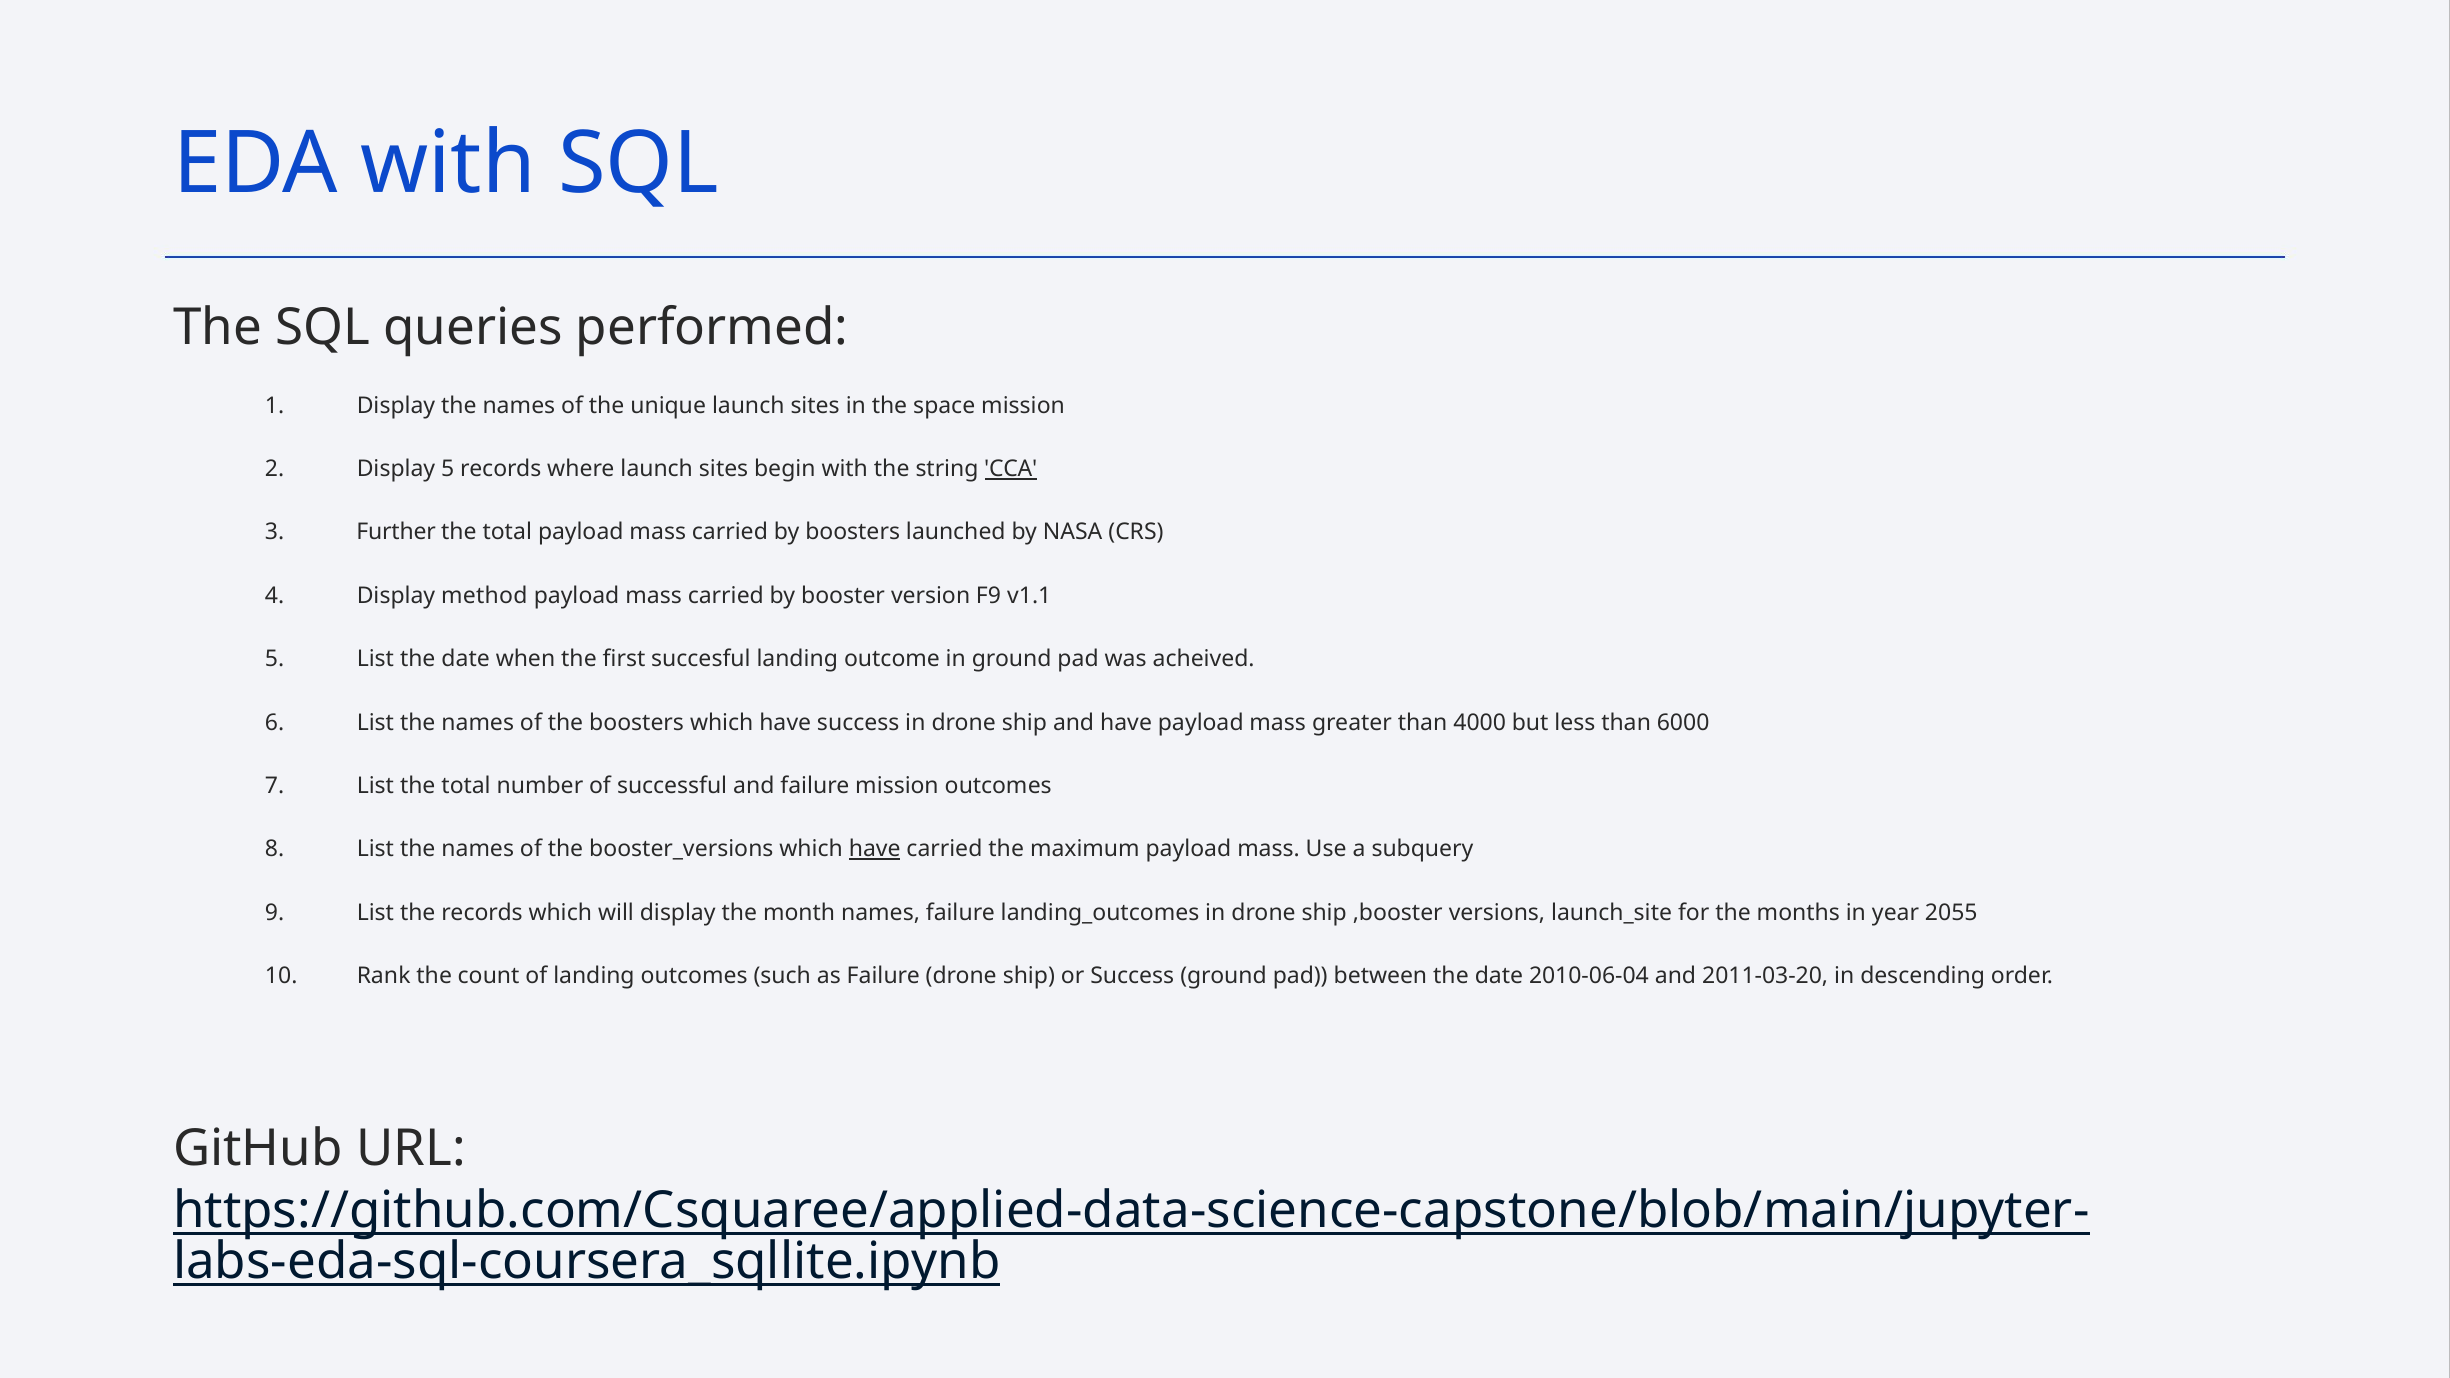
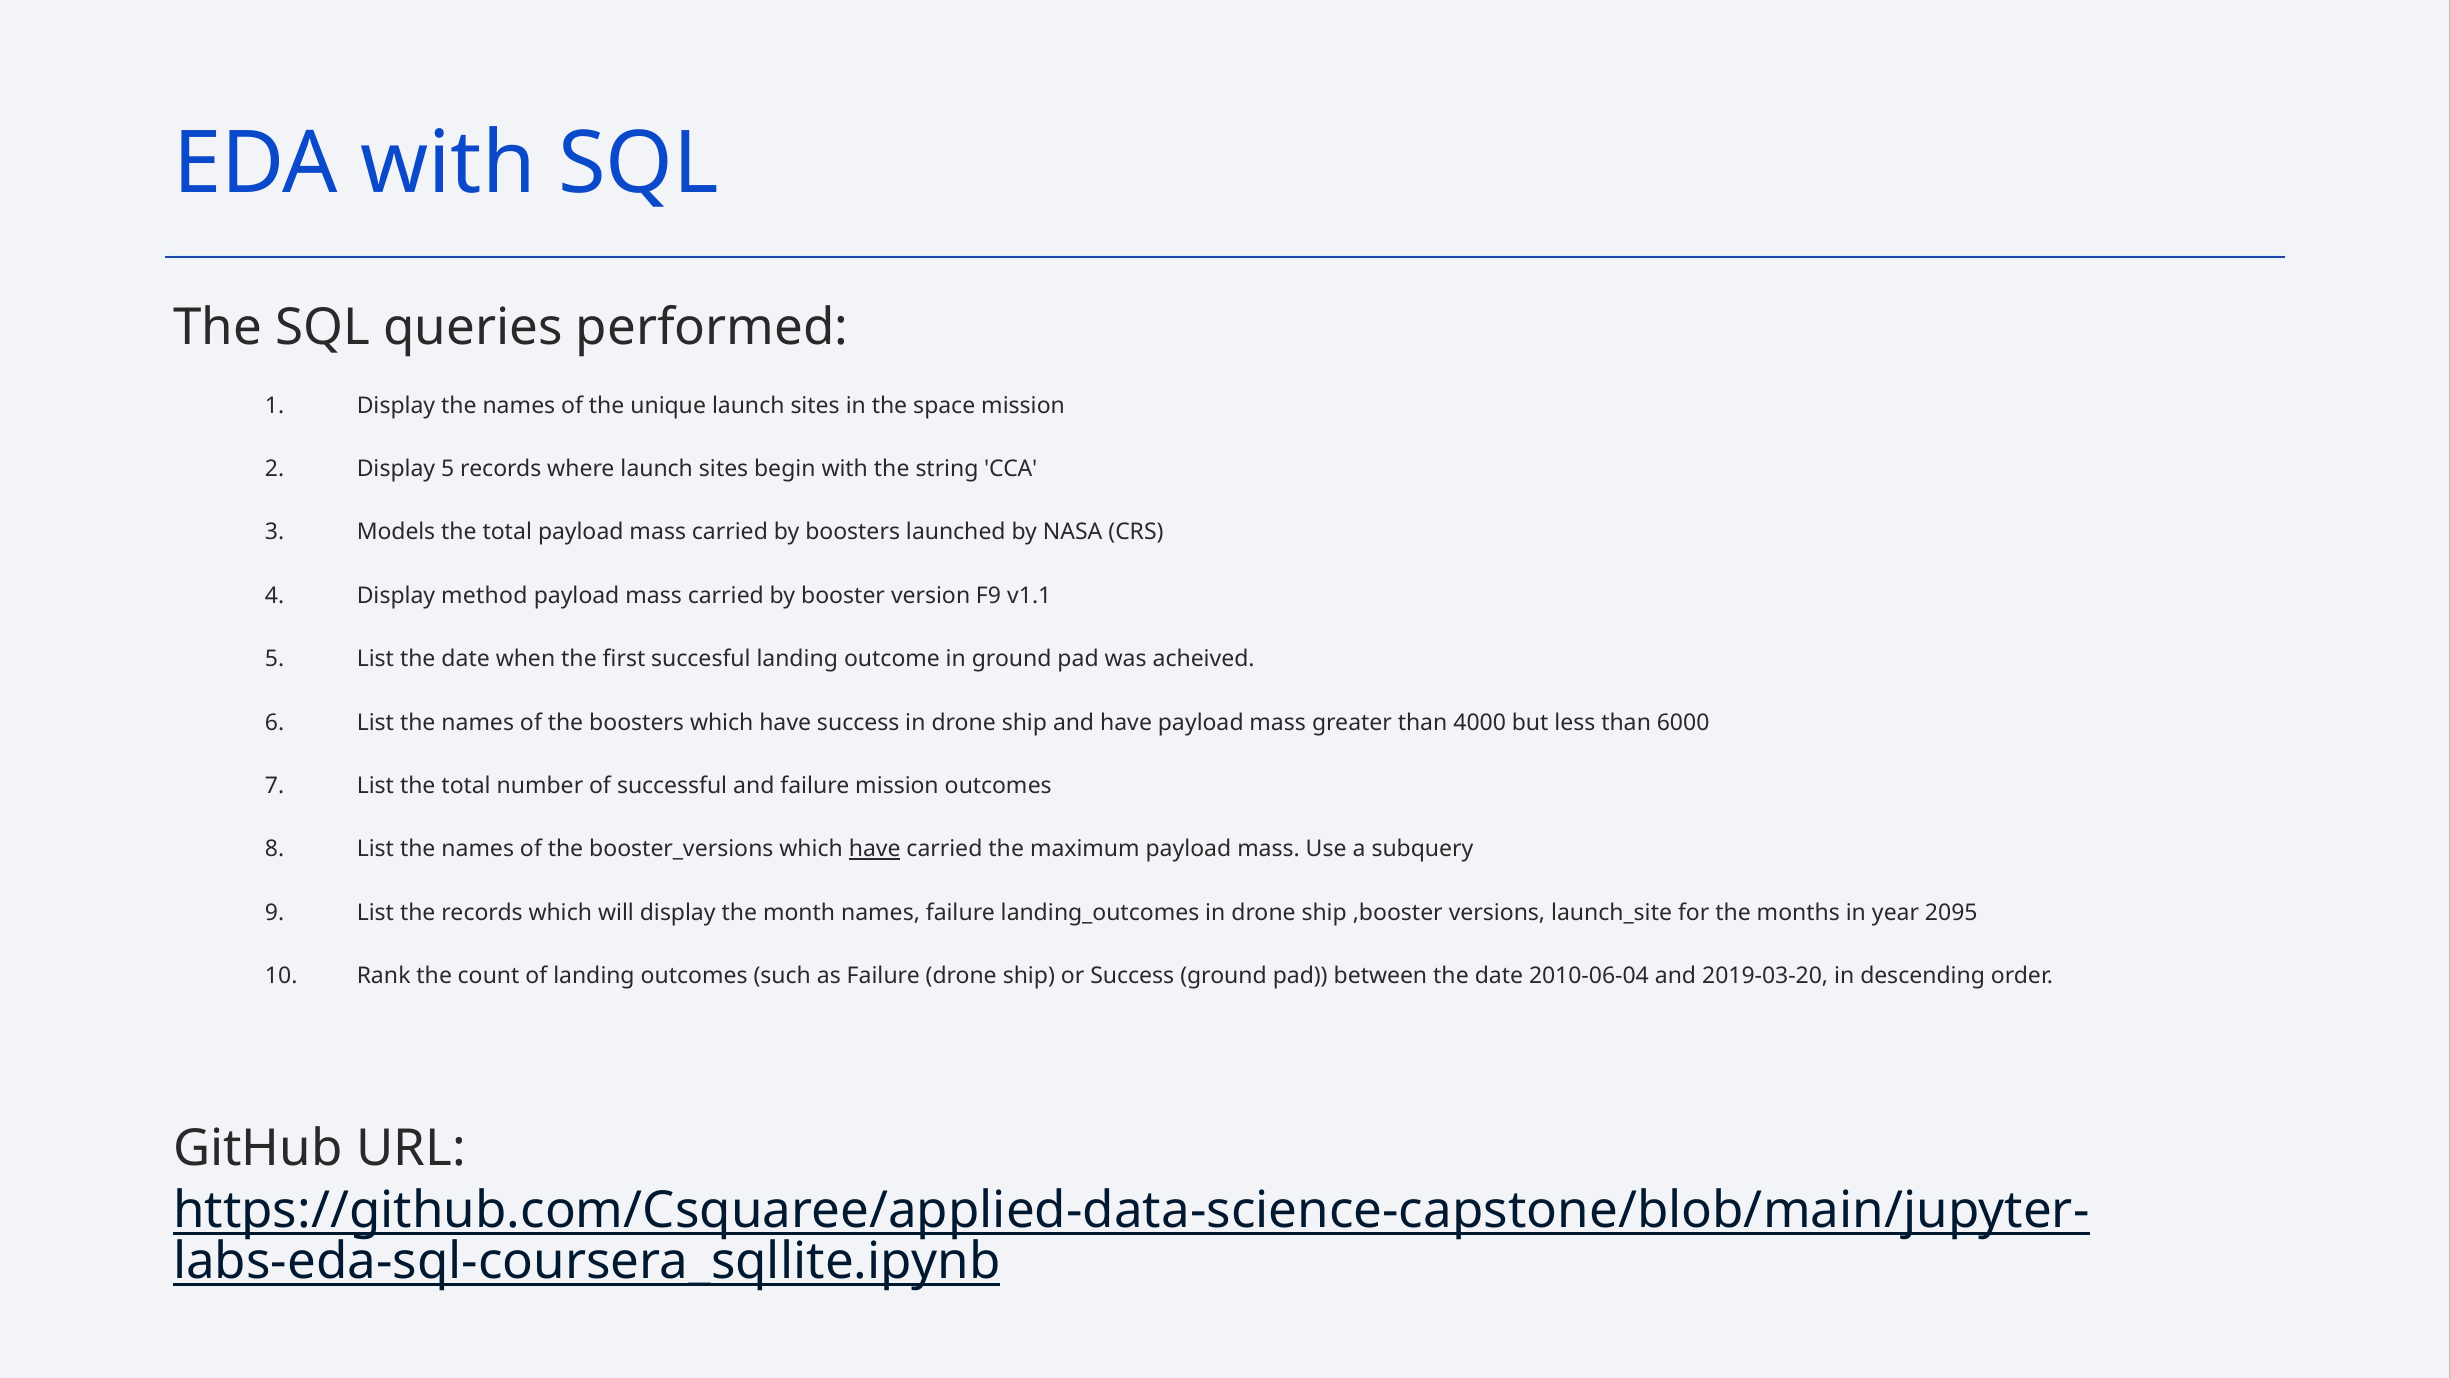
CCA underline: present -> none (1011, 469)
Further: Further -> Models (396, 532)
2055: 2055 -> 2095 (1951, 913)
2011-03-20: 2011-03-20 -> 2019-03-20 (1765, 976)
